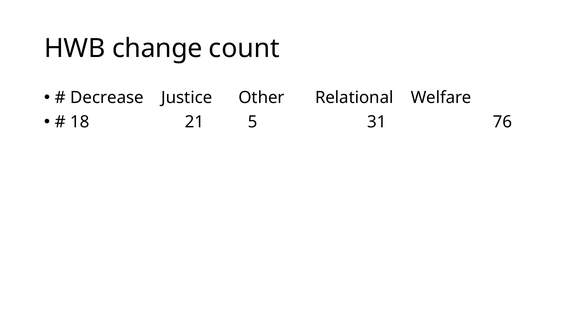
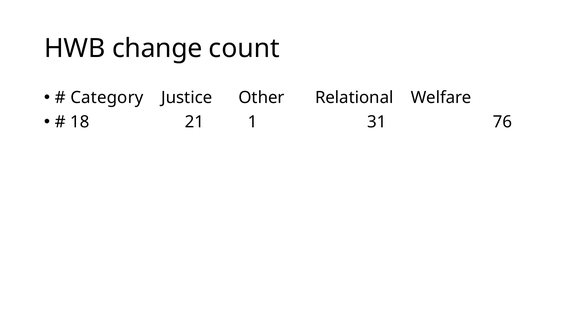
Decrease: Decrease -> Category (107, 98)
5: 5 -> 1 (253, 122)
